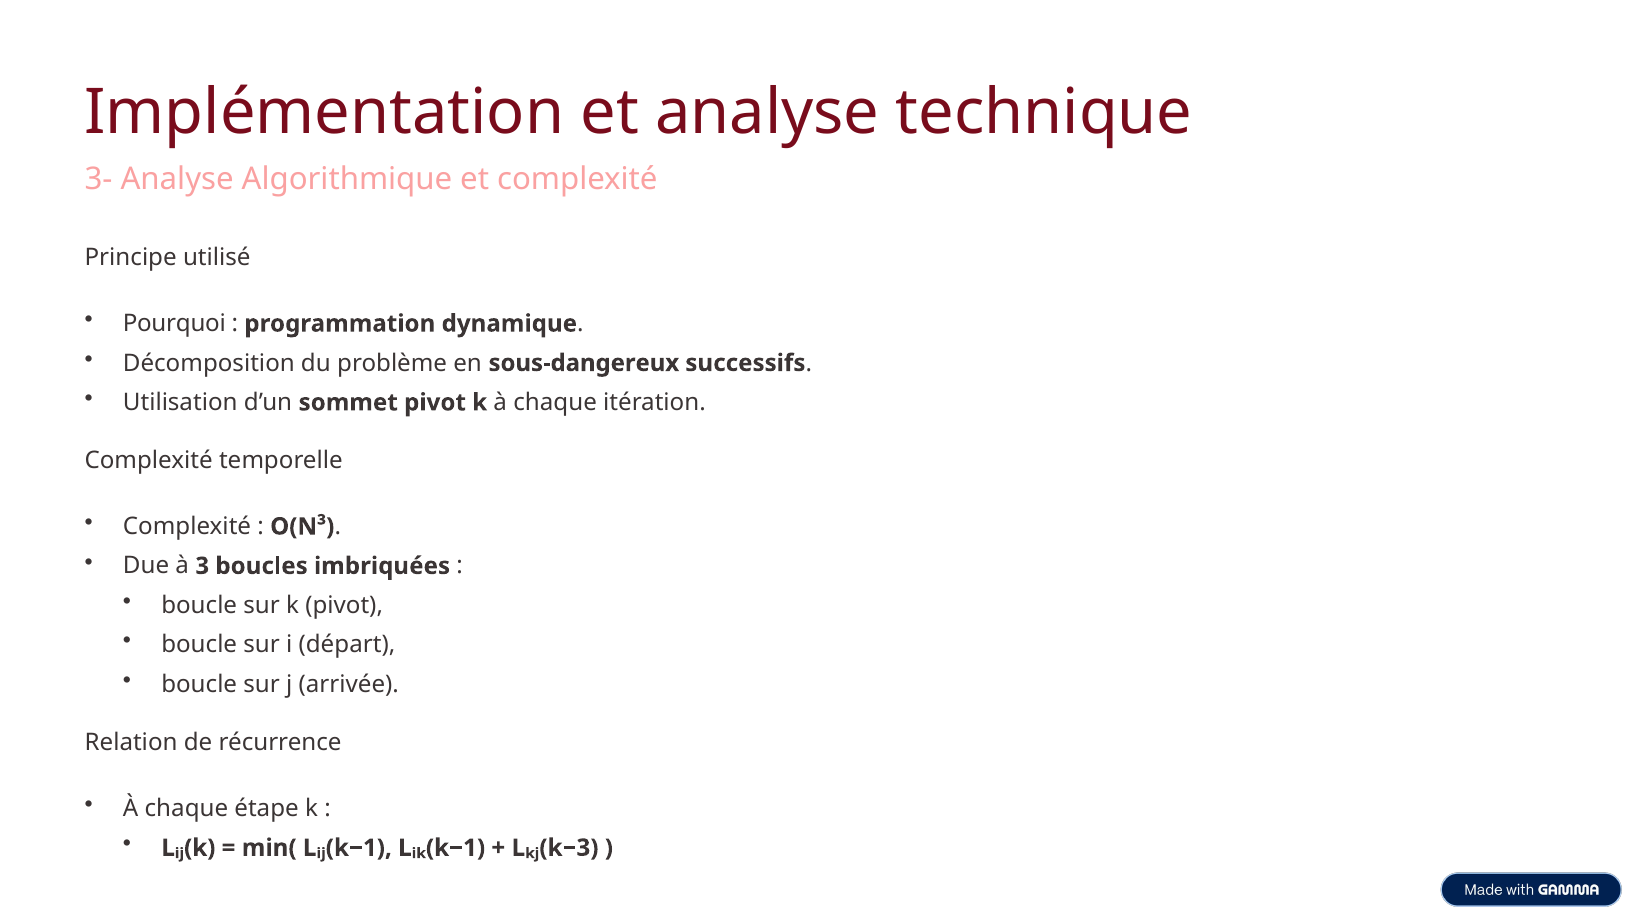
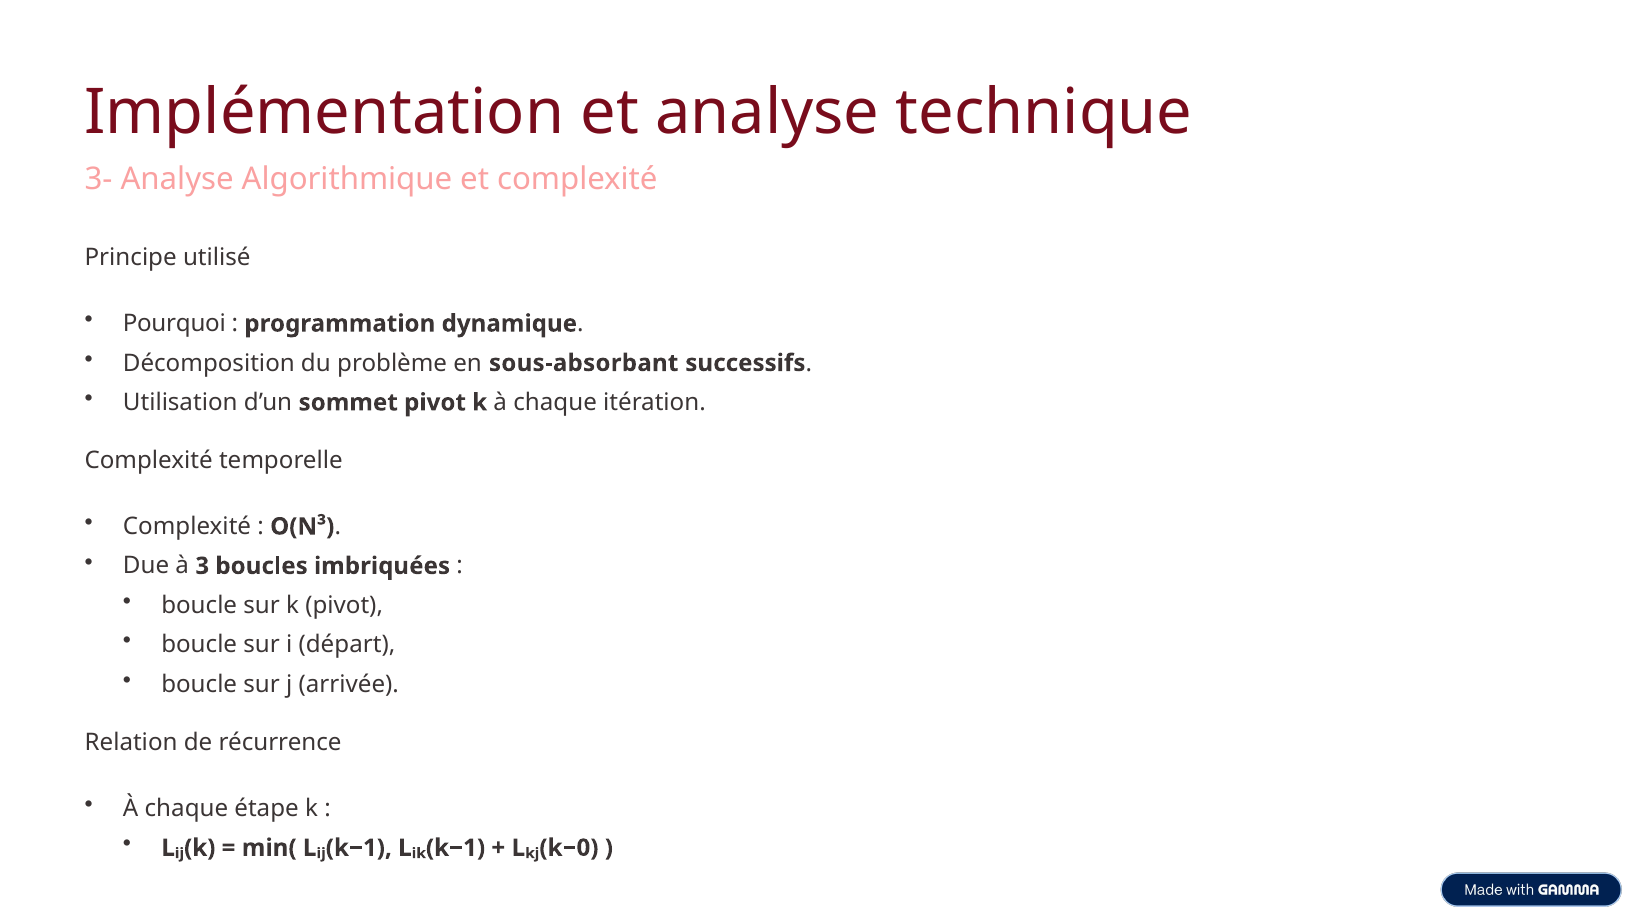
sous-dangereux: sous-dangereux -> sous-absorbant (584, 363)
Lₖⱼ(k−3: Lₖⱼ(k−3 -> Lₖⱼ(k−0 (555, 848)
